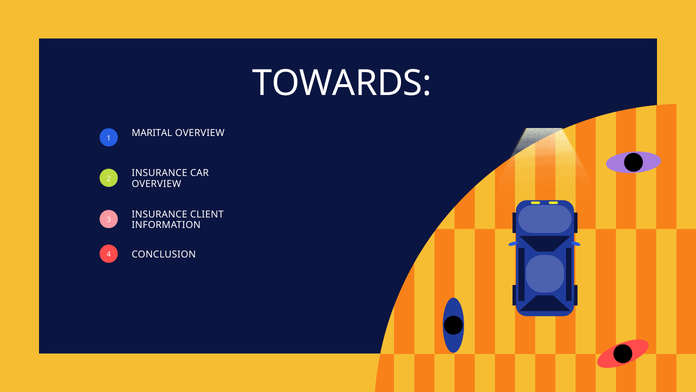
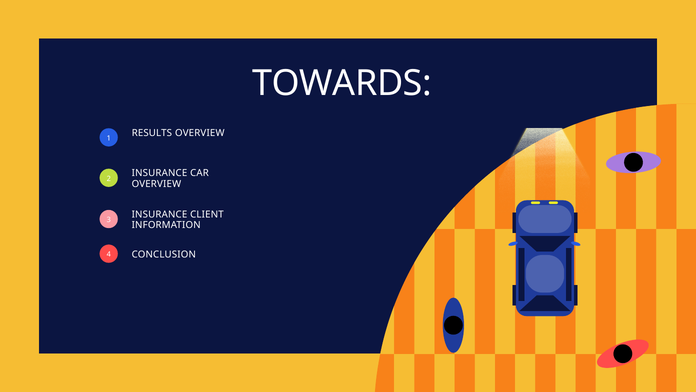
MARITAL: MARITAL -> RESULTS (152, 133)
